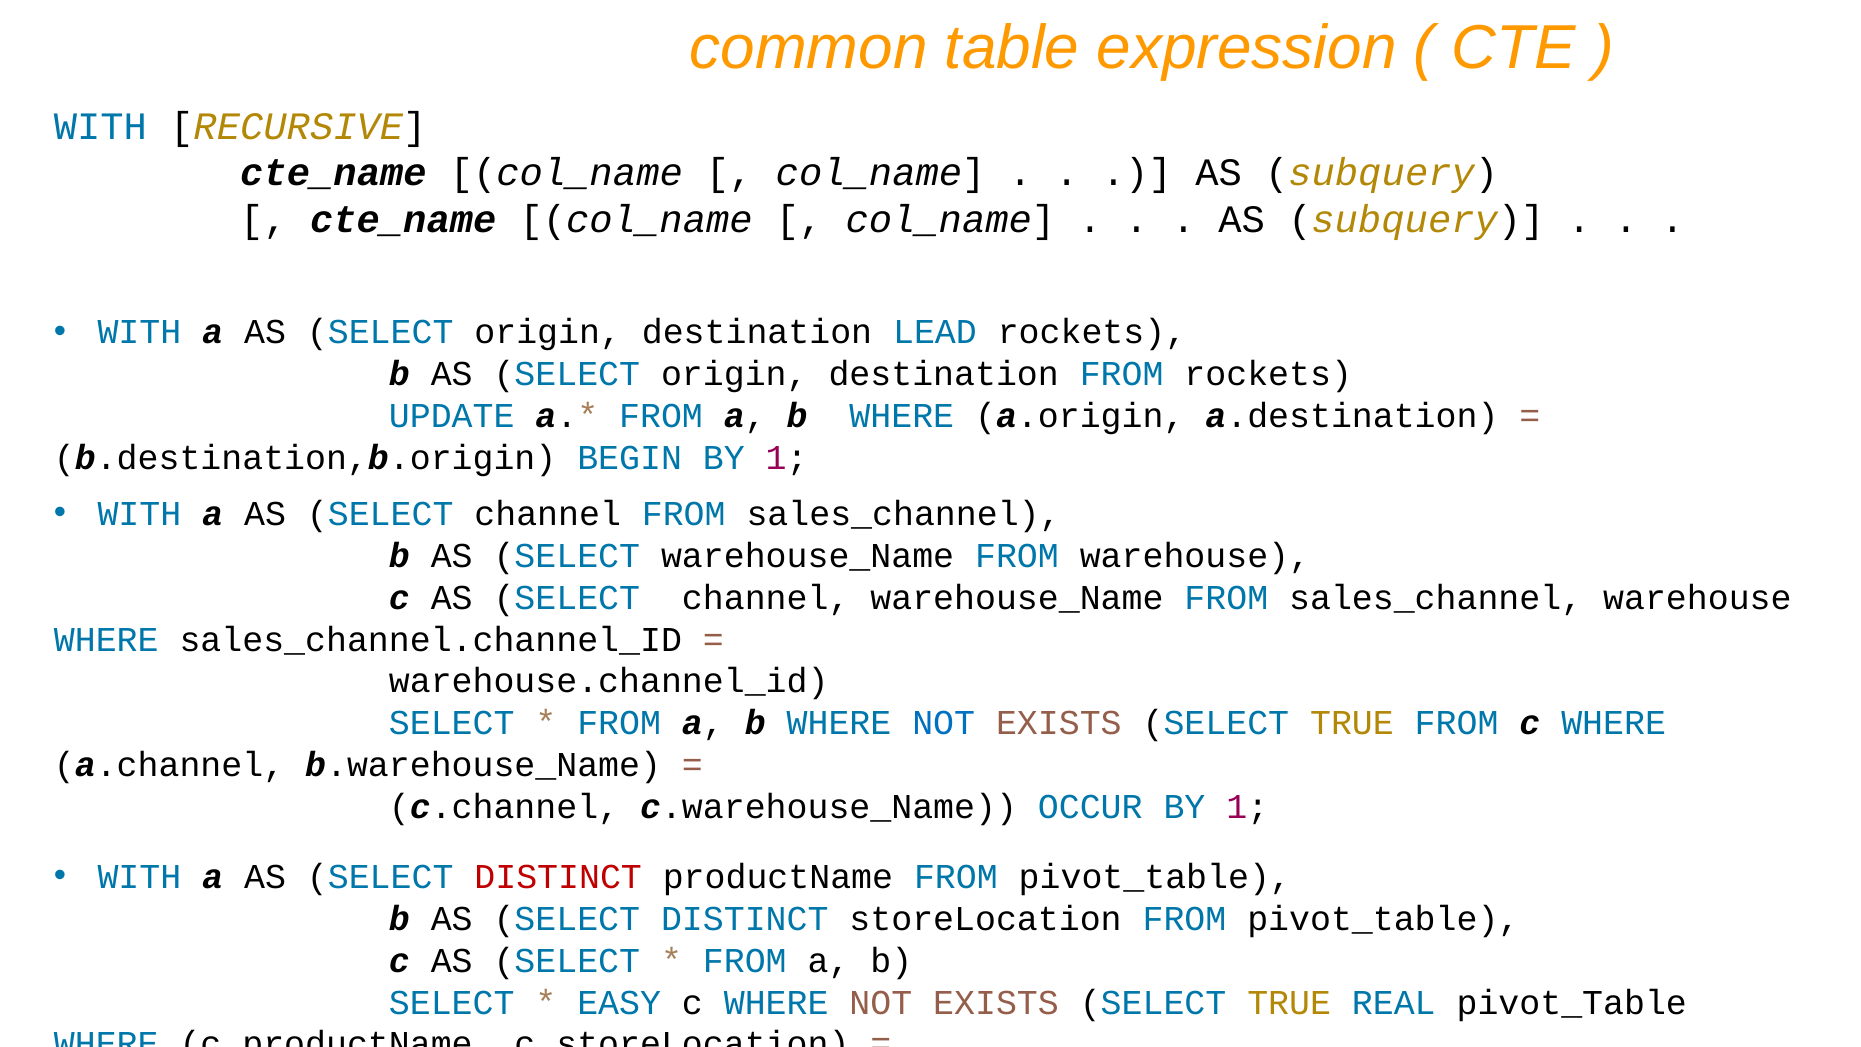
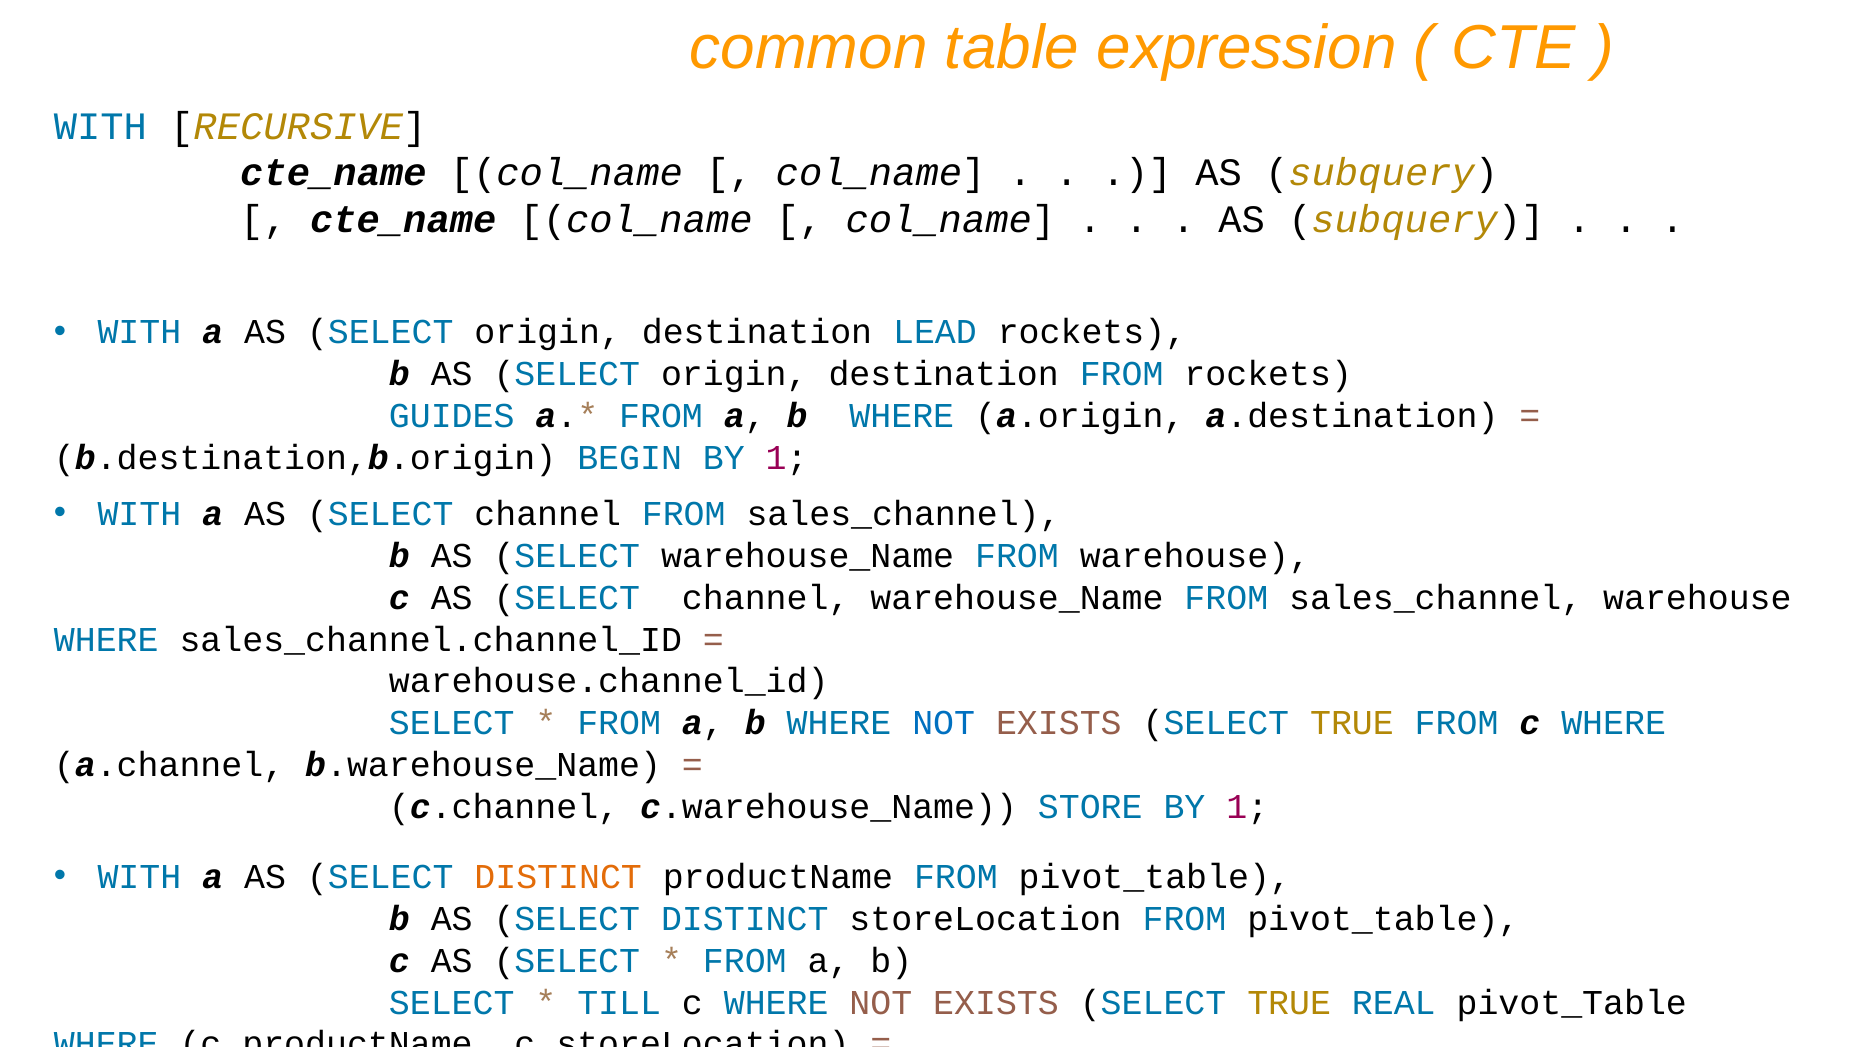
UPDATE: UPDATE -> GUIDES (452, 416)
OCCUR: OCCUR -> STORE (1090, 807)
DISTINCT colour: red -> orange (558, 877)
EASY: EASY -> TILL (619, 1002)
